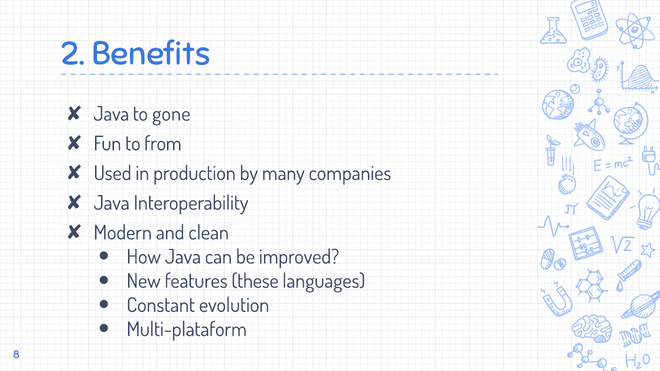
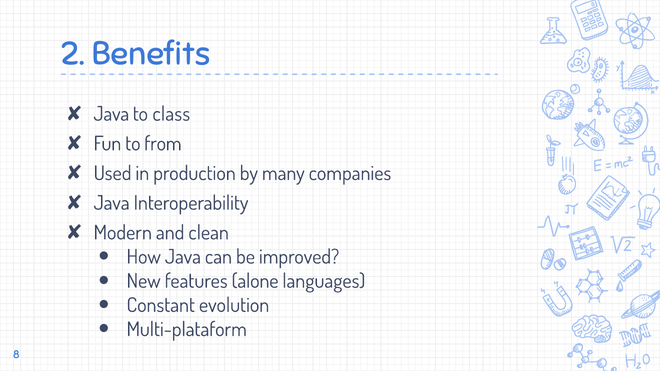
gone: gone -> class (171, 114)
these: these -> alone (255, 281)
